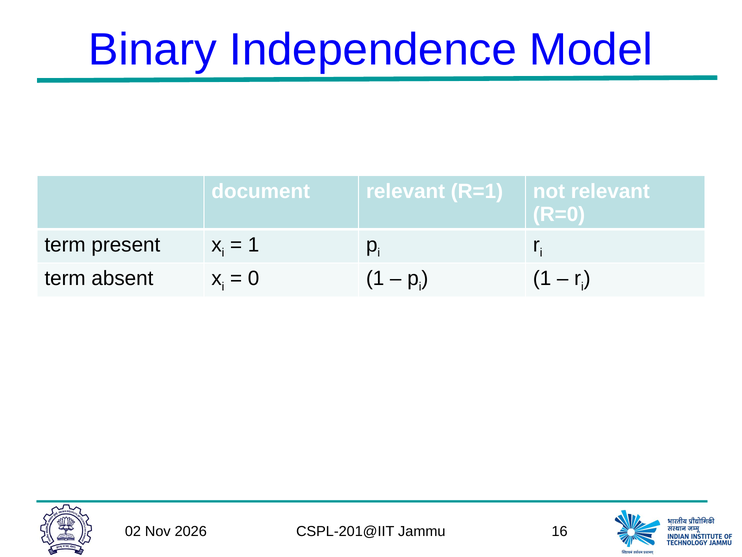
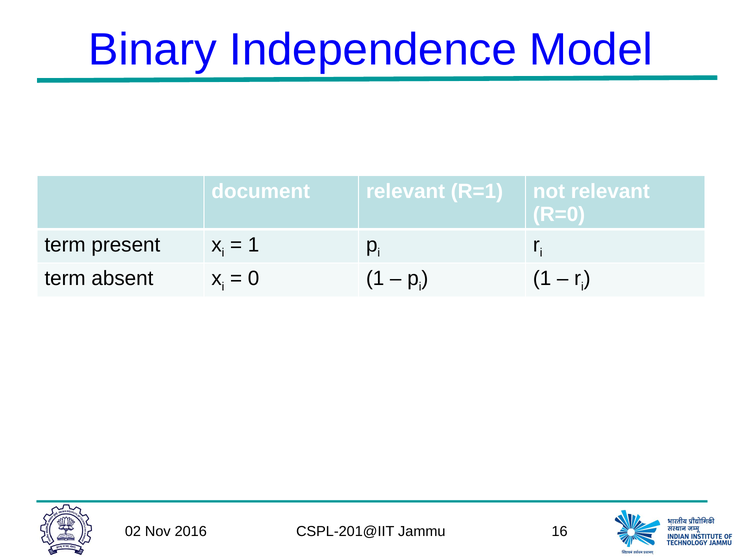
2026: 2026 -> 2016 (191, 531)
